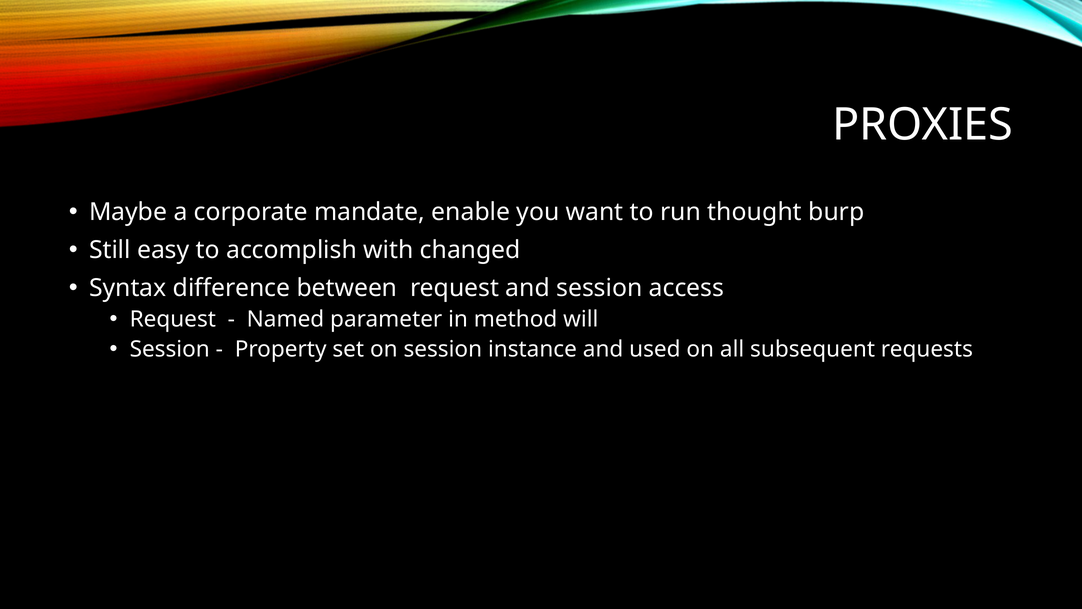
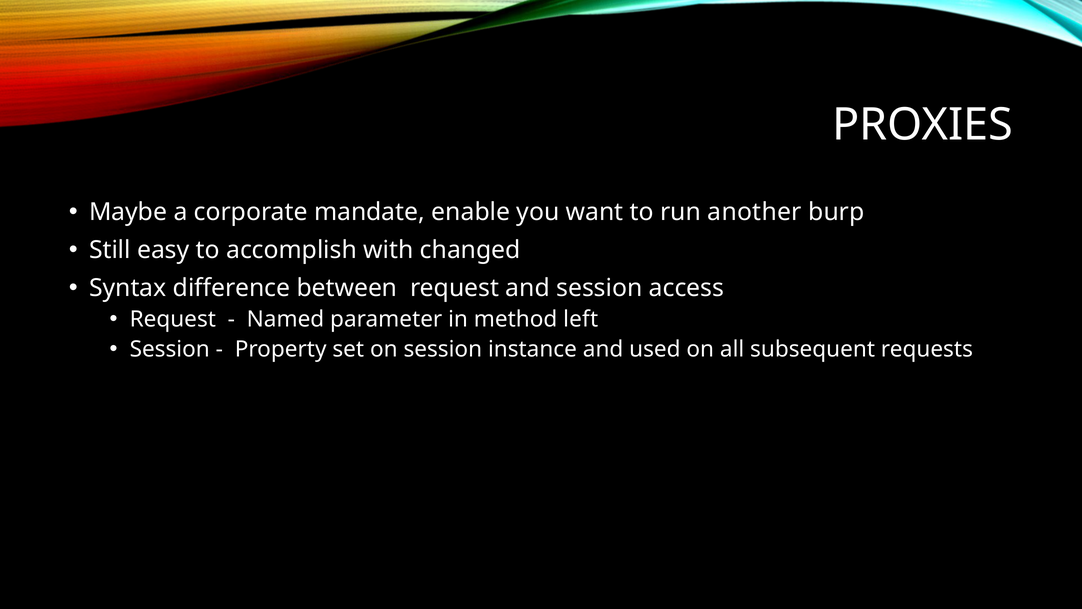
thought: thought -> another (755, 212)
will: will -> left (581, 319)
